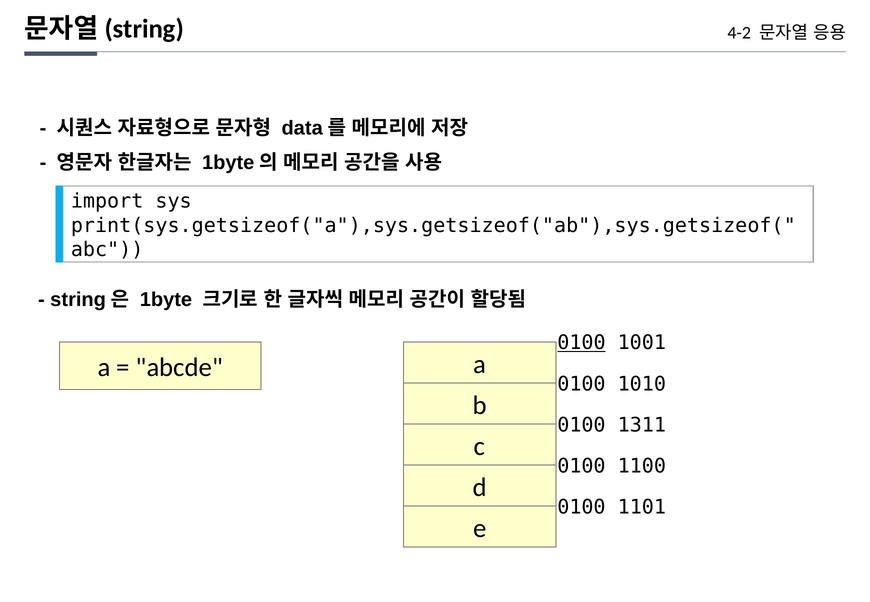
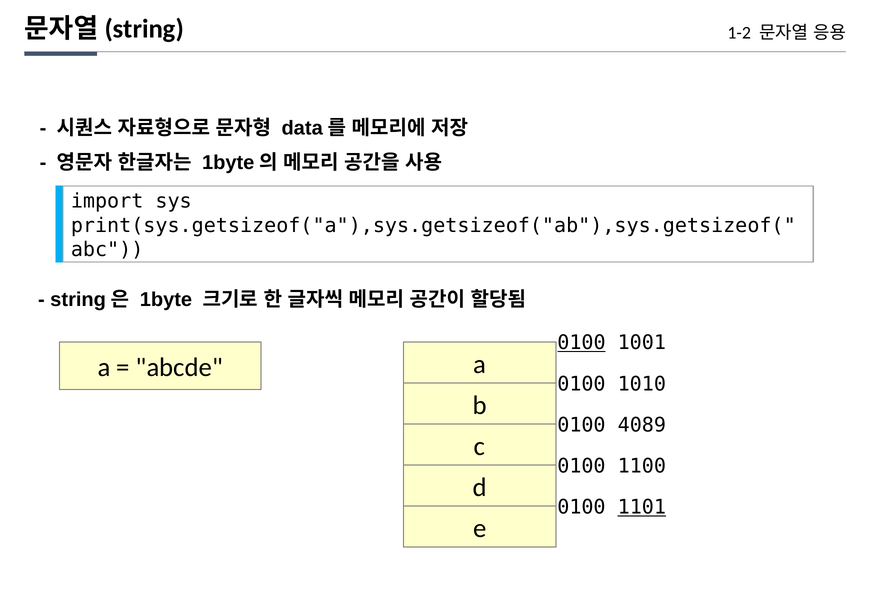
4-2: 4-2 -> 1-2 (739, 33)
1311: 1311 -> 4089 (642, 425)
1101 underline: none -> present (642, 508)
